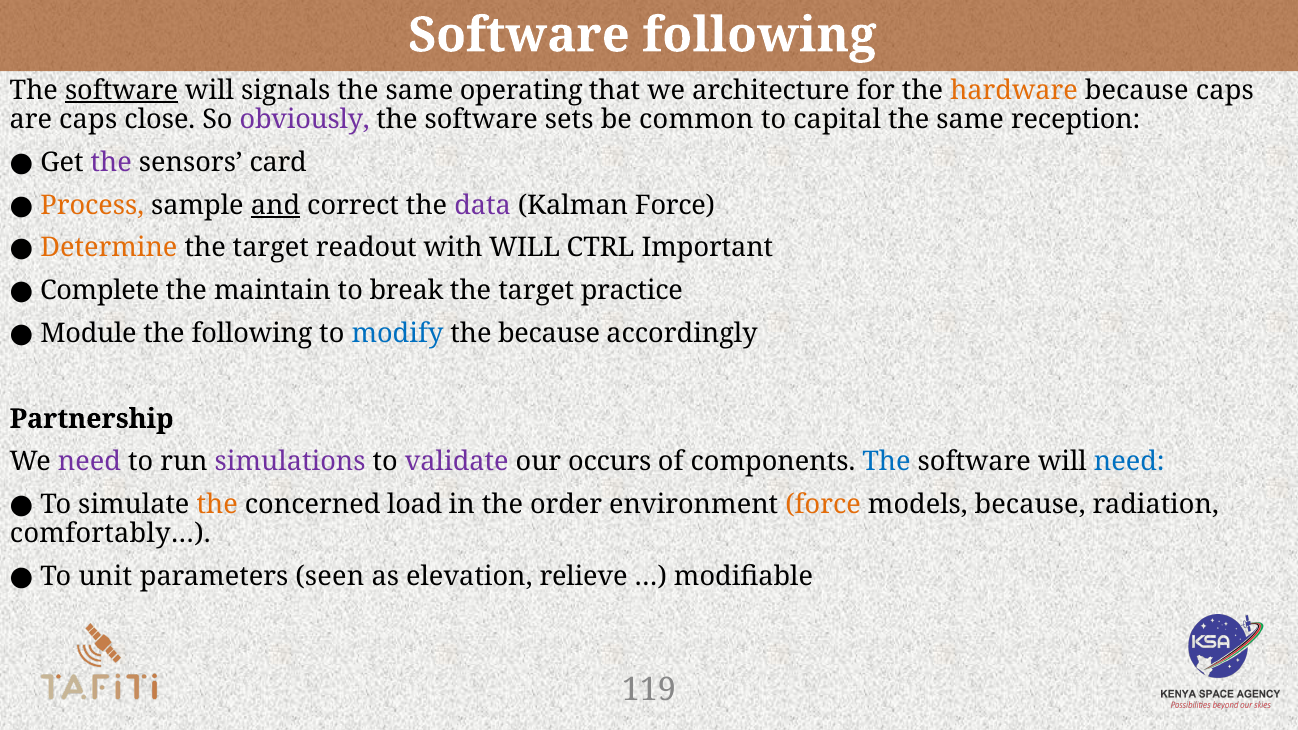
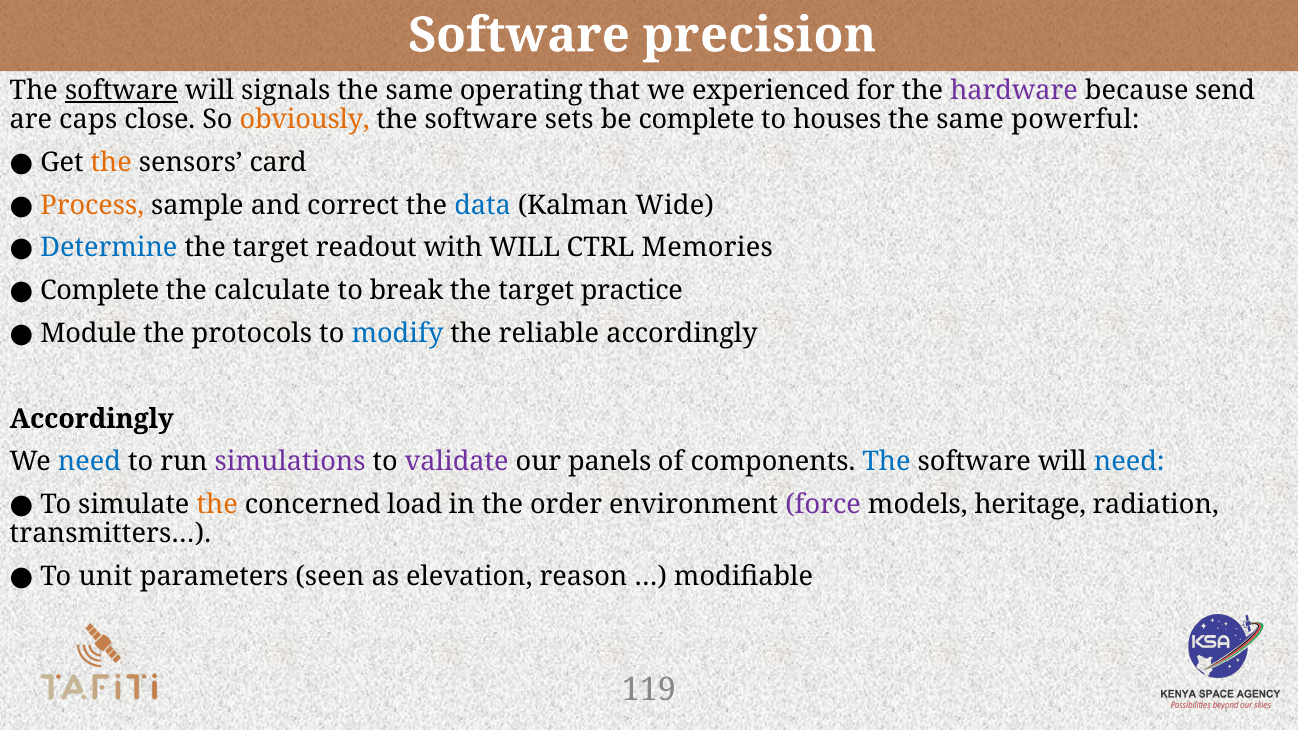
Software following: following -> precision (759, 35)
architecture: architecture -> experienced (771, 91)
hardware colour: orange -> purple (1014, 91)
because caps: caps -> send (1225, 91)
obviously colour: purple -> orange (305, 120)
be common: common -> complete (697, 120)
capital: capital -> houses (837, 120)
reception: reception -> powerful (1076, 120)
the colour: purple -> orange (111, 163)
and underline: present -> none (275, 205)
data colour: purple -> blue (483, 205)
Kalman Force: Force -> Wide (675, 205)
Determine colour: orange -> blue (109, 248)
Important: Important -> Memories (707, 248)
maintain: maintain -> calculate (272, 291)
the following: following -> protocols (252, 333)
the because: because -> reliable (549, 333)
Partnership: Partnership -> Accordingly (92, 419)
need colour: purple -> blue (89, 462)
occurs: occurs -> panels (610, 462)
force colour: orange -> purple (823, 504)
models because: because -> heritage (1030, 504)
comfortably…: comfortably… -> transmitters… (110, 534)
relieve: relieve -> reason (583, 576)
